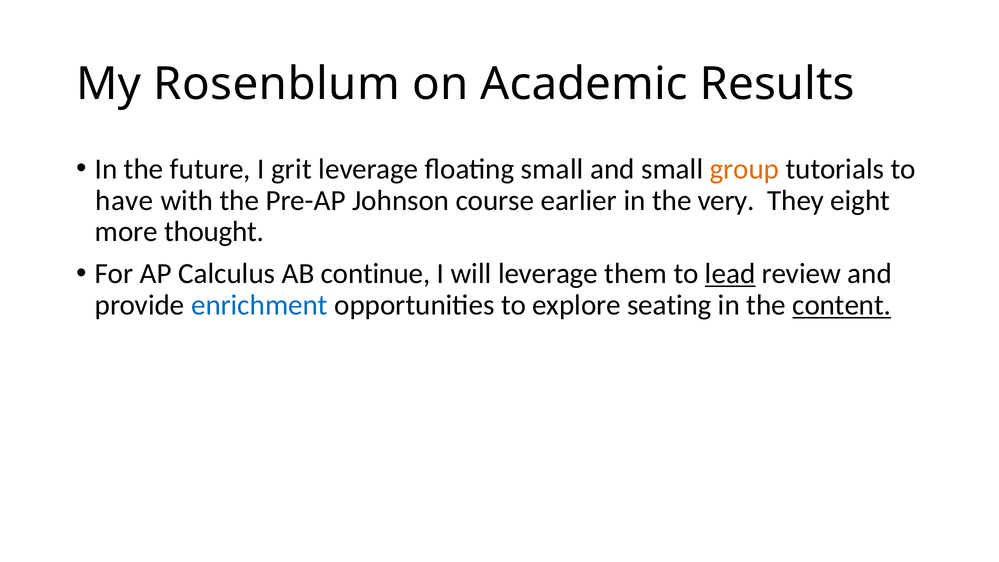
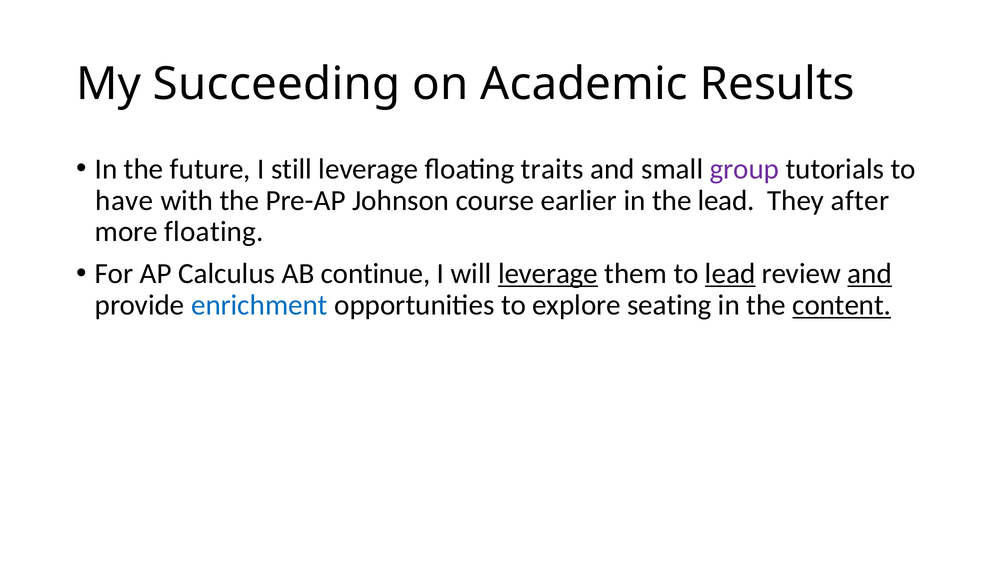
Rosenblum: Rosenblum -> Succeeding (277, 84)
grit: grit -> still (292, 169)
floating small: small -> traits (552, 169)
group colour: orange -> purple (744, 169)
the very: very -> lead (726, 200)
eight: eight -> after (860, 200)
more thought: thought -> floating (214, 232)
leverage underline: none -> present (548, 274)
and underline: none -> present (870, 274)
